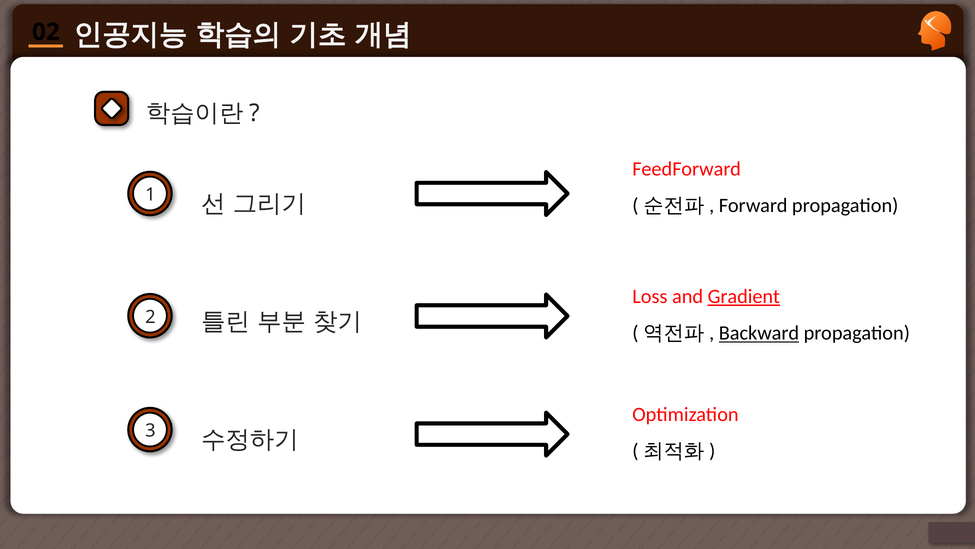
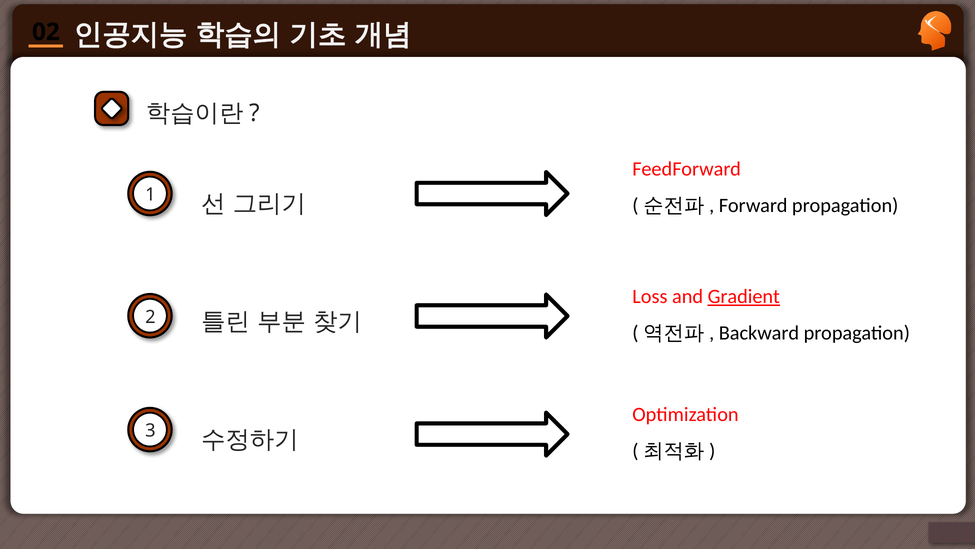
Backward underline: present -> none (759, 333)
